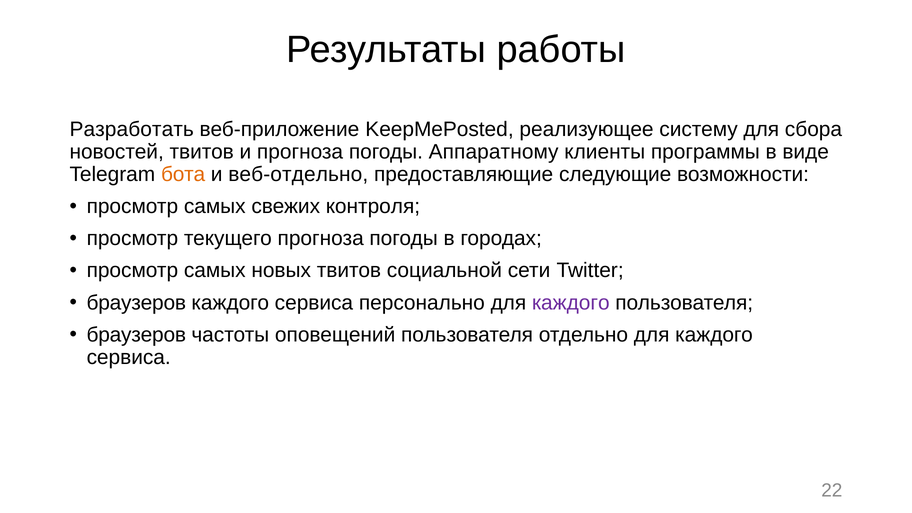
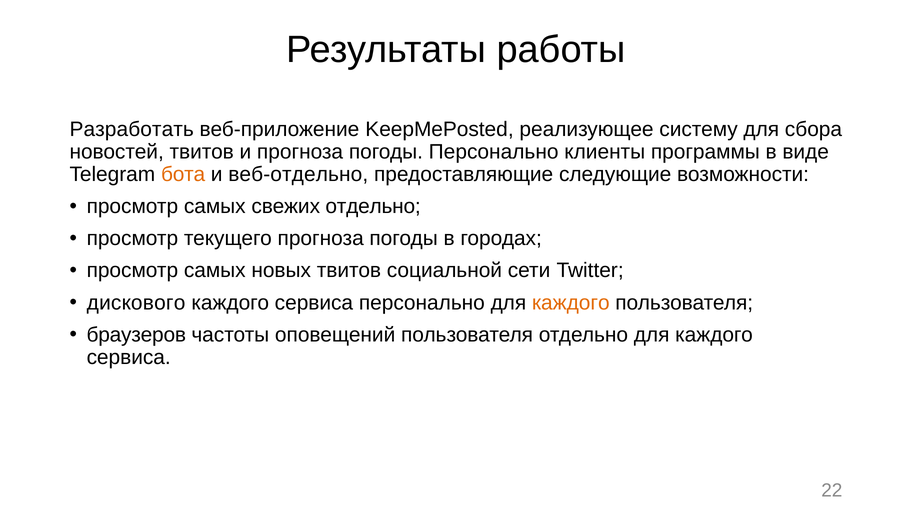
погоды Аппаратному: Аппаратному -> Персонально (494, 152)
свежих контроля: контроля -> отдельно (373, 206)
браузеров: браузеров -> дискового (136, 303)
каждого colour: purple -> orange (571, 303)
